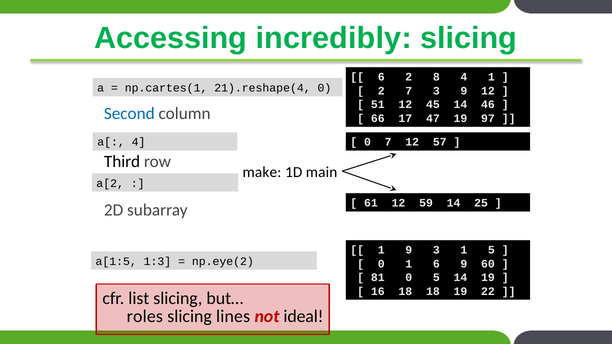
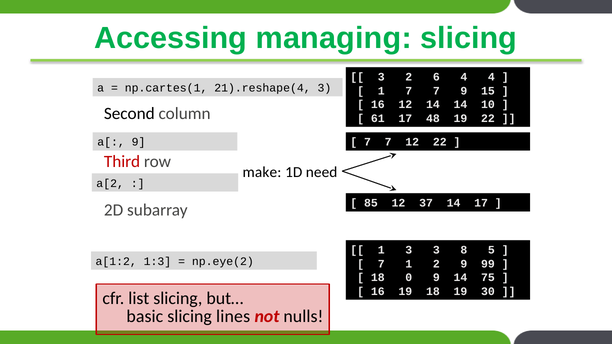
incredibly: incredibly -> managing (334, 38)
6: 6 -> 3 (381, 77)
8: 8 -> 6 (436, 77)
4 1: 1 -> 4 (491, 77)
21).reshape(4 0: 0 -> 3 (324, 88)
2: 2 -> 1 (381, 91)
3: 3 -> 7 (436, 91)
9 12: 12 -> 15 (488, 91)
51: 51 -> 16 (378, 105)
12 45: 45 -> 14 (433, 105)
46: 46 -> 10 (488, 105)
Second colour: blue -> black (129, 114)
66: 66 -> 61 (378, 119)
47: 47 -> 48 (433, 119)
19 97: 97 -> 22 (488, 119)
a[ 4: 4 -> 9 (139, 142)
0: 0 -> 7 (367, 142)
12 57: 57 -> 22 (440, 142)
Third colour: black -> red (122, 162)
main: main -> need (322, 172)
61: 61 -> 85 (371, 203)
59: 59 -> 37 (426, 203)
14 25: 25 -> 17 (481, 203)
1 9: 9 -> 3 (409, 250)
3 1: 1 -> 8 (464, 250)
a[1:5: a[1:5 -> a[1:2 (116, 262)
0: 0 -> 7 (381, 264)
1 6: 6 -> 2 (436, 264)
60: 60 -> 99 (488, 264)
81: 81 -> 18 (378, 278)
0 5: 5 -> 9 (436, 278)
14 19: 19 -> 75 (488, 278)
16 18: 18 -> 19 (405, 292)
22: 22 -> 30 (488, 292)
roles: roles -> basic (145, 316)
ideal: ideal -> nulls (303, 316)
